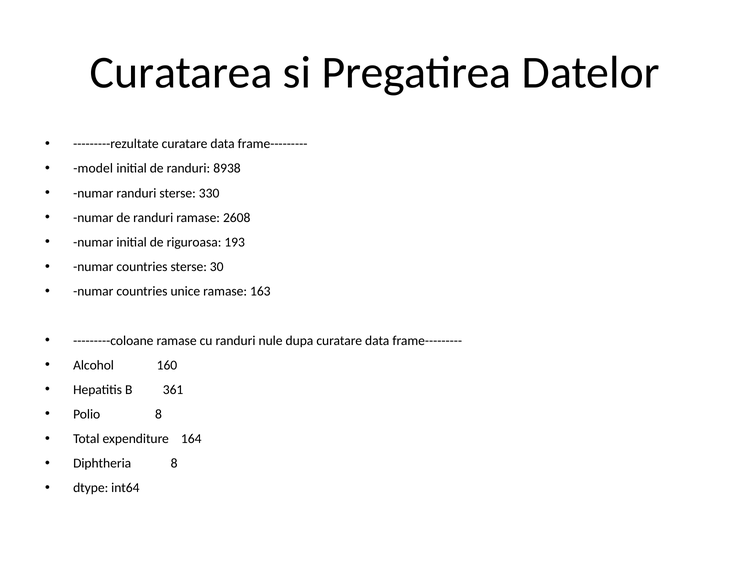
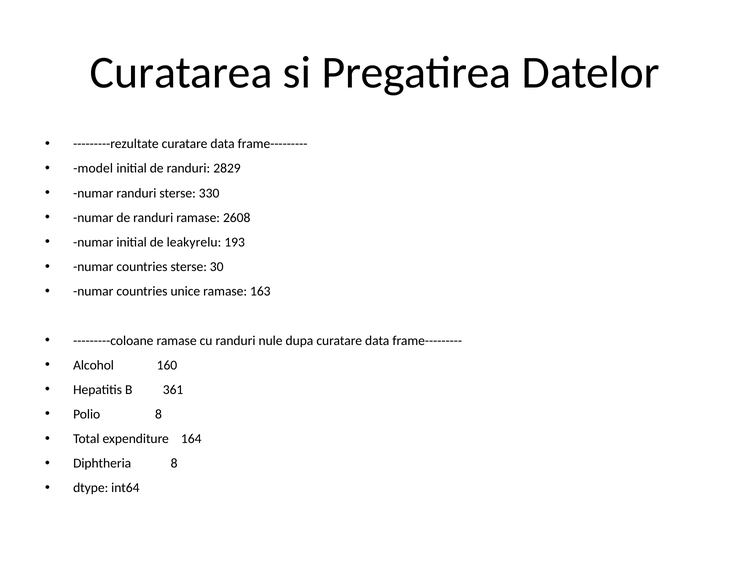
8938: 8938 -> 2829 (227, 169)
riguroasa: riguroasa -> leakyrelu (194, 242)
